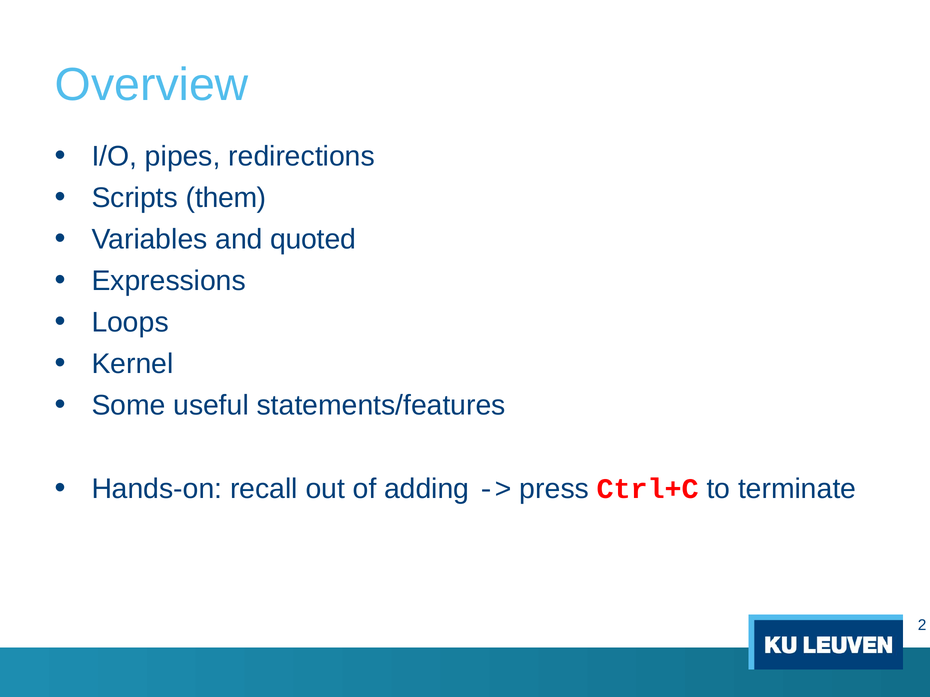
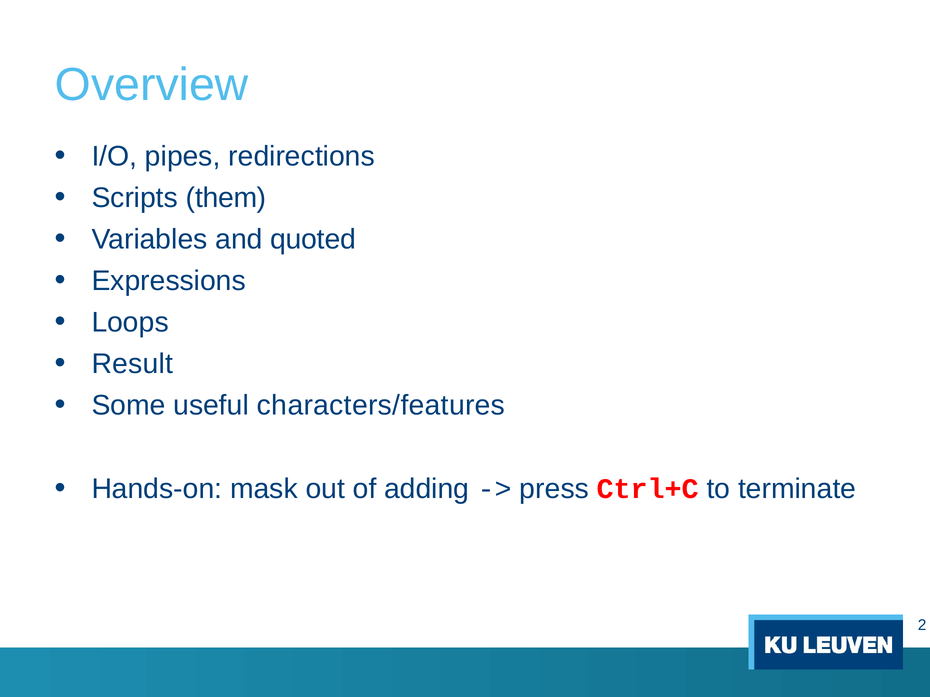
Kernel: Kernel -> Result (132, 364)
statements/features: statements/features -> characters/features (381, 406)
recall: recall -> mask (264, 489)
